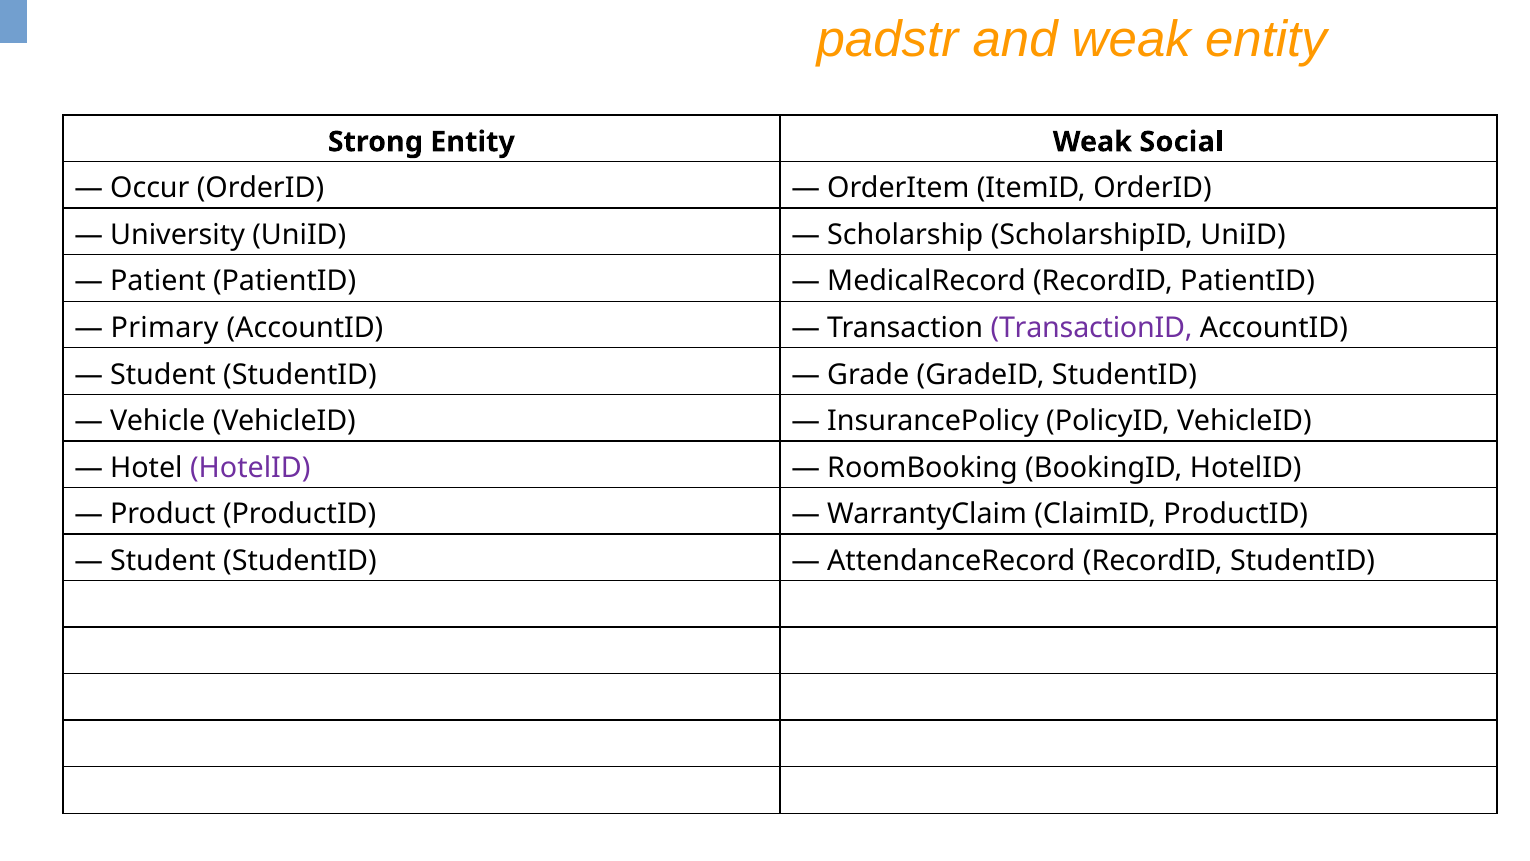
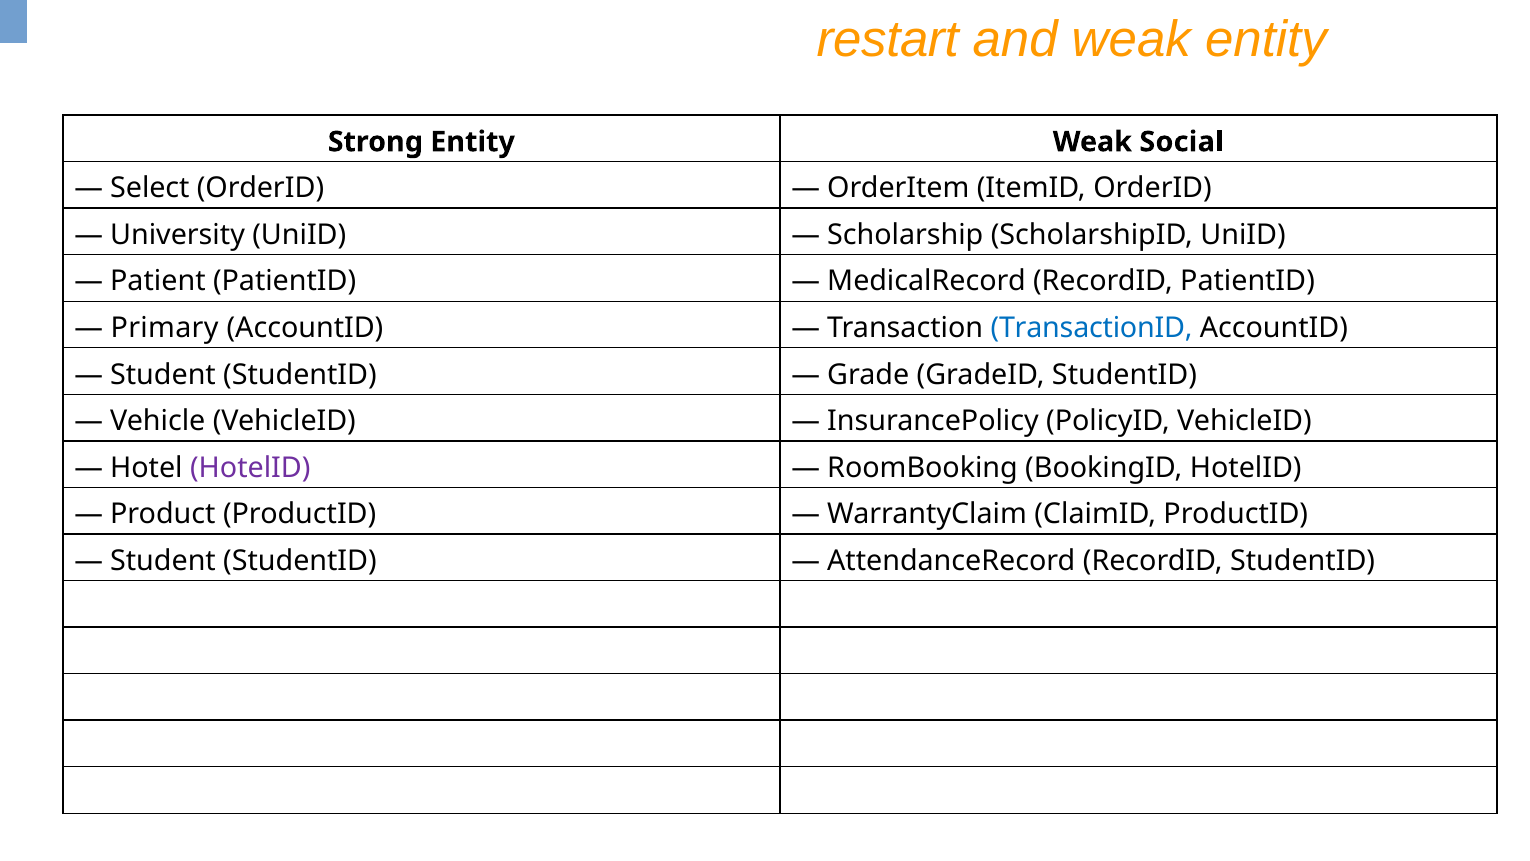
padstr: padstr -> restart (888, 40)
Occur: Occur -> Select (150, 188)
TransactionID colour: purple -> blue (1092, 328)
